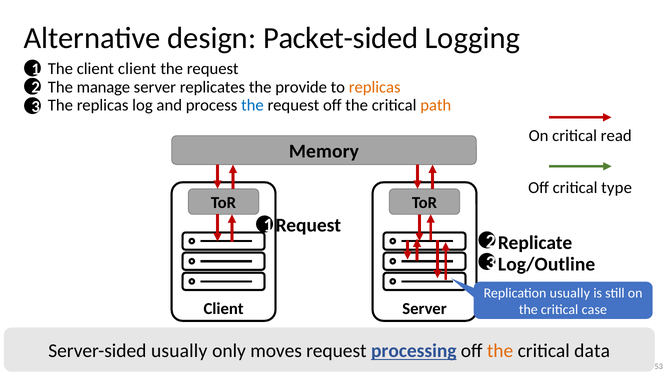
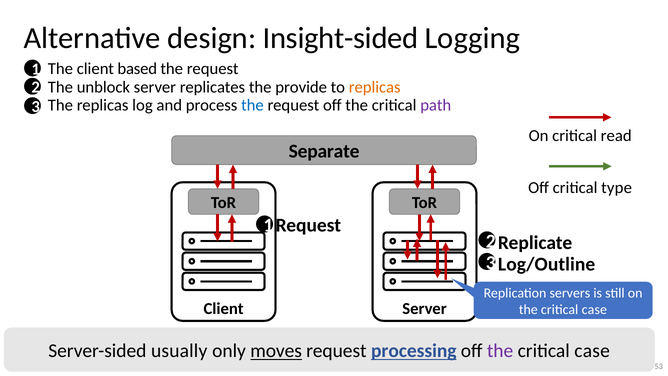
Packet-sided: Packet-sided -> Insight-sided (341, 38)
client client: client -> based (137, 69)
manage: manage -> unblock (103, 87)
path colour: orange -> purple (436, 105)
Memory: Memory -> Separate (324, 151)
Replication usually: usually -> servers (570, 293)
moves underline: none -> present (276, 351)
the colour: orange -> purple (500, 351)
data: data -> case (592, 351)
